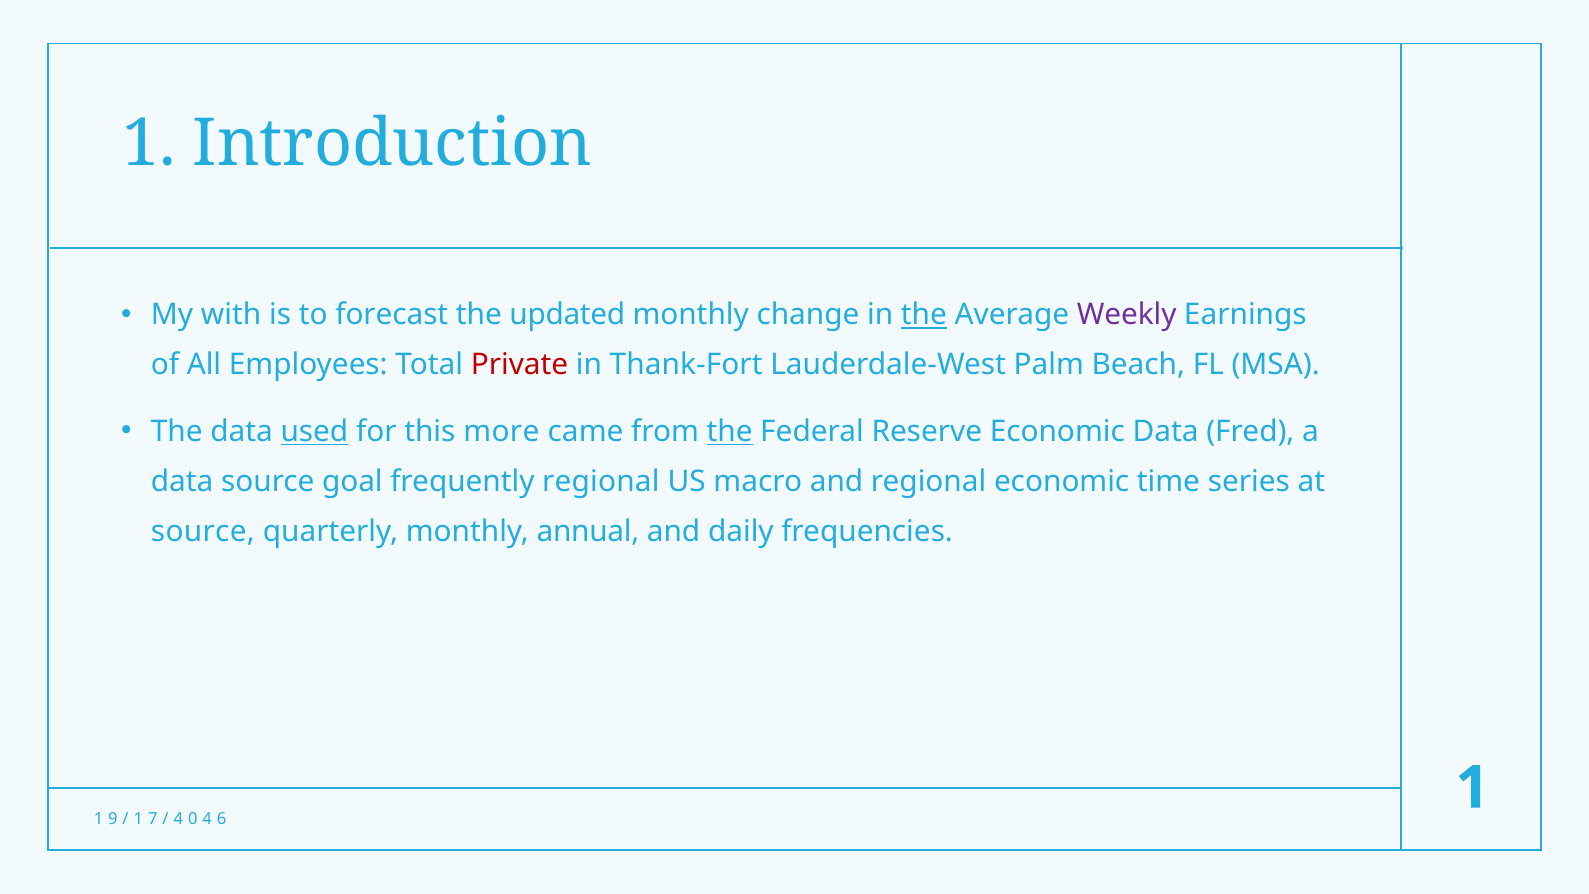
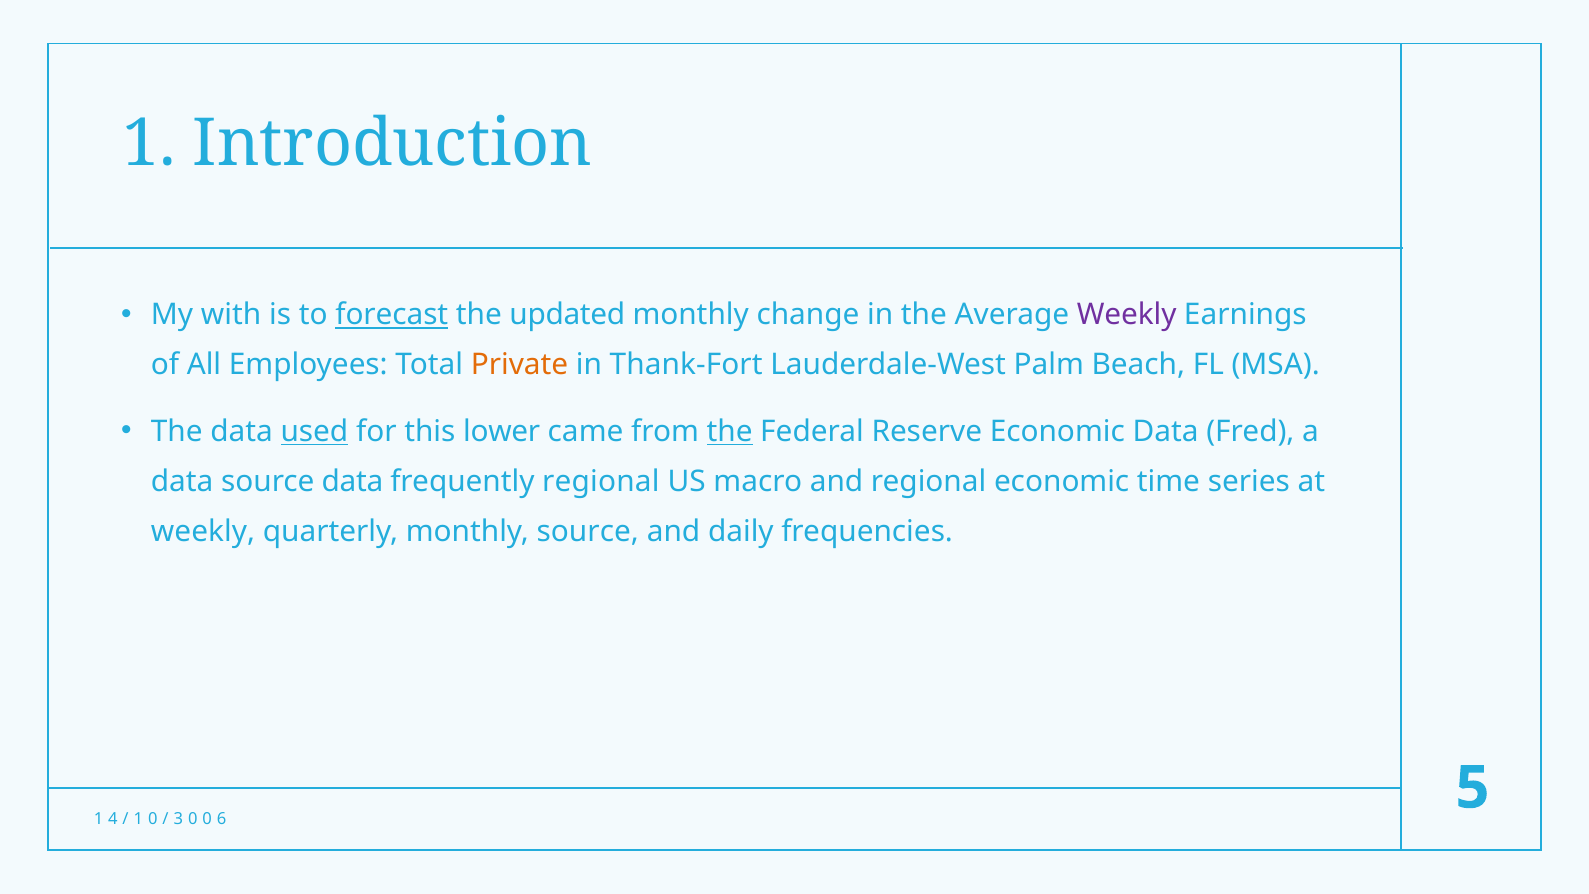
forecast underline: none -> present (392, 315)
the underline: present -> none (924, 315)
Private colour: red -> orange (520, 365)
more: more -> lower (502, 432)
source goal: goal -> data (353, 482)
source: source -> weekly (203, 532)
monthly annual: annual -> source (588, 532)
9: 9 -> 4 (113, 819)
1 7: 7 -> 0 (153, 819)
4: 4 -> 3 (178, 819)
4: 4 -> 0 (207, 819)
1: 1 -> 5 (1472, 788)
